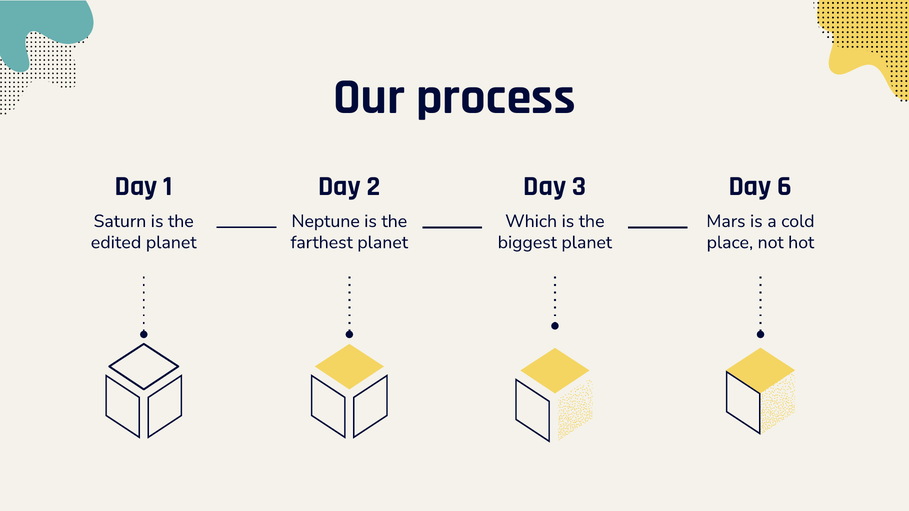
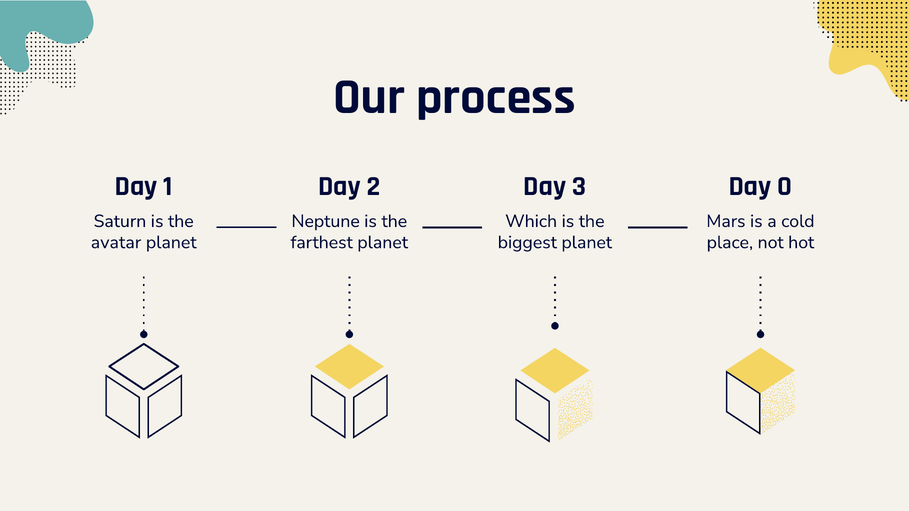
6: 6 -> 0 (785, 186)
edited: edited -> avatar (116, 243)
